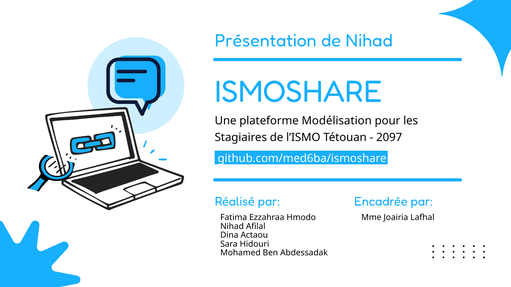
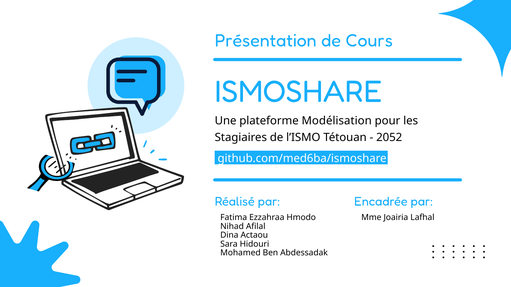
de Nihad: Nihad -> Cours (369, 41)
2097: 2097 -> 2052 (389, 138)
